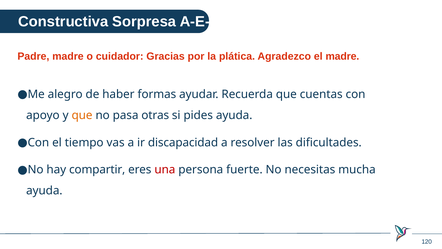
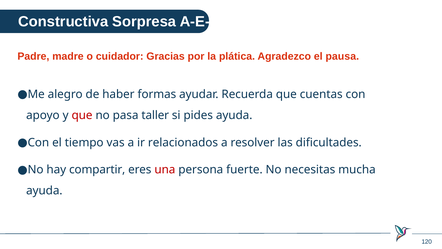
el madre: madre -> pausa (342, 56)
que colour: orange -> red (82, 115)
otras: otras -> taller (155, 115)
discapacidad: discapacidad -> relacionados (183, 142)
